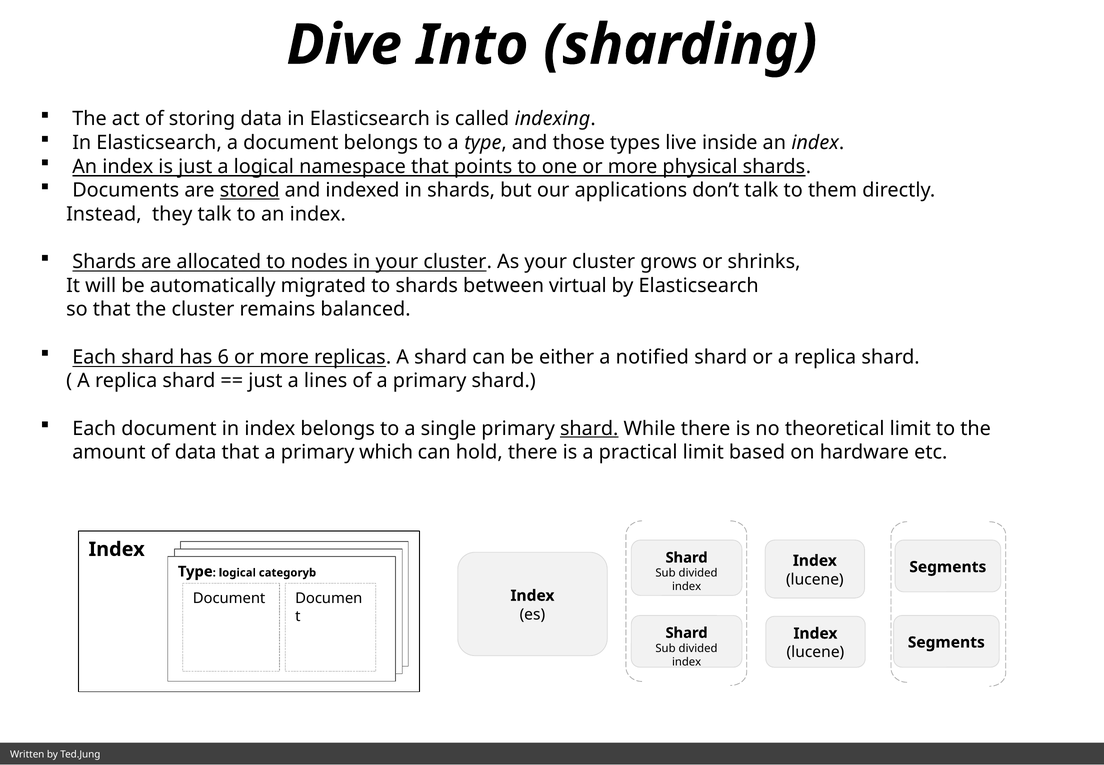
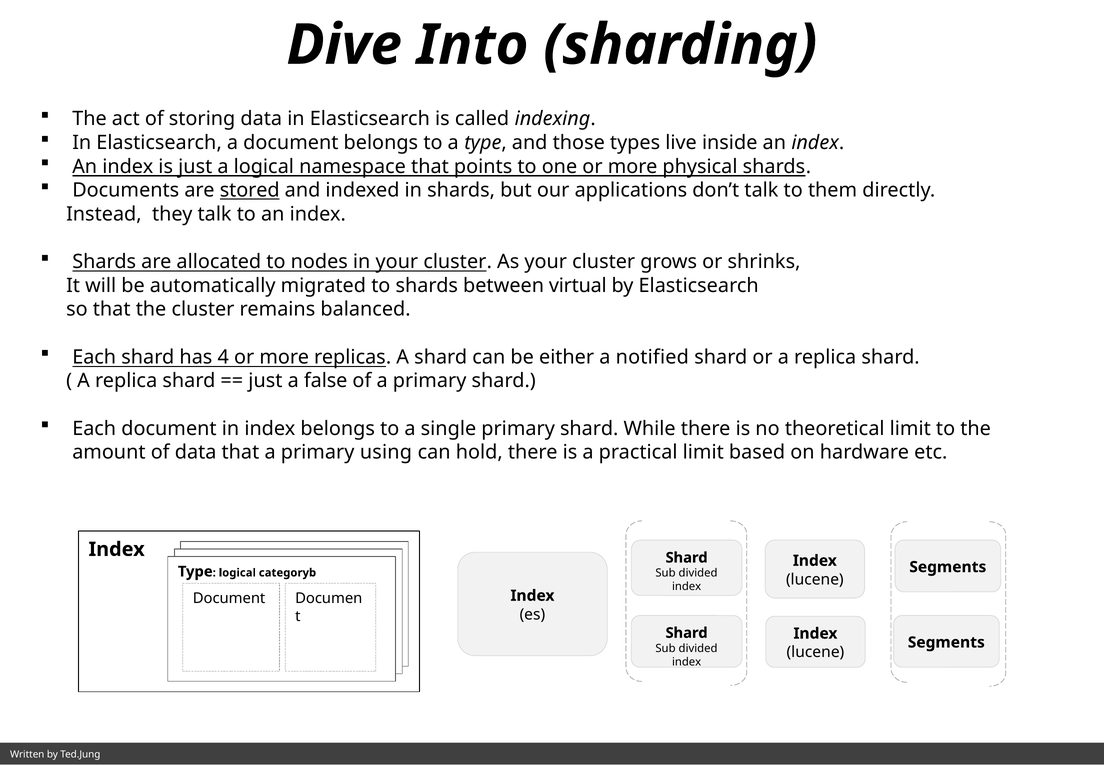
6: 6 -> 4 (223, 357)
lines: lines -> false (326, 381)
shard underline: present -> none (589, 428)
which: which -> using (386, 452)
